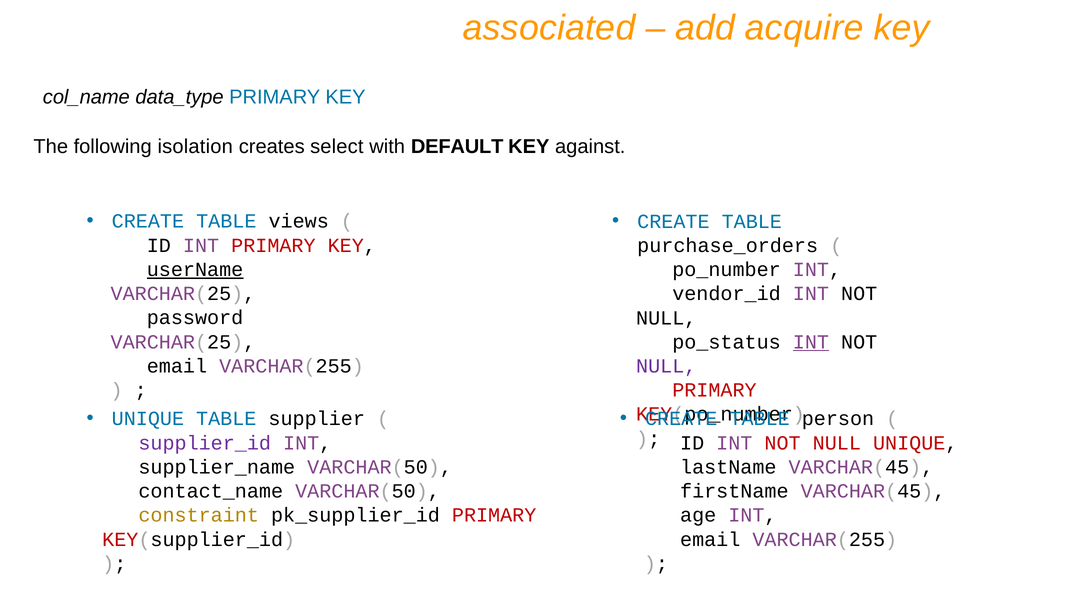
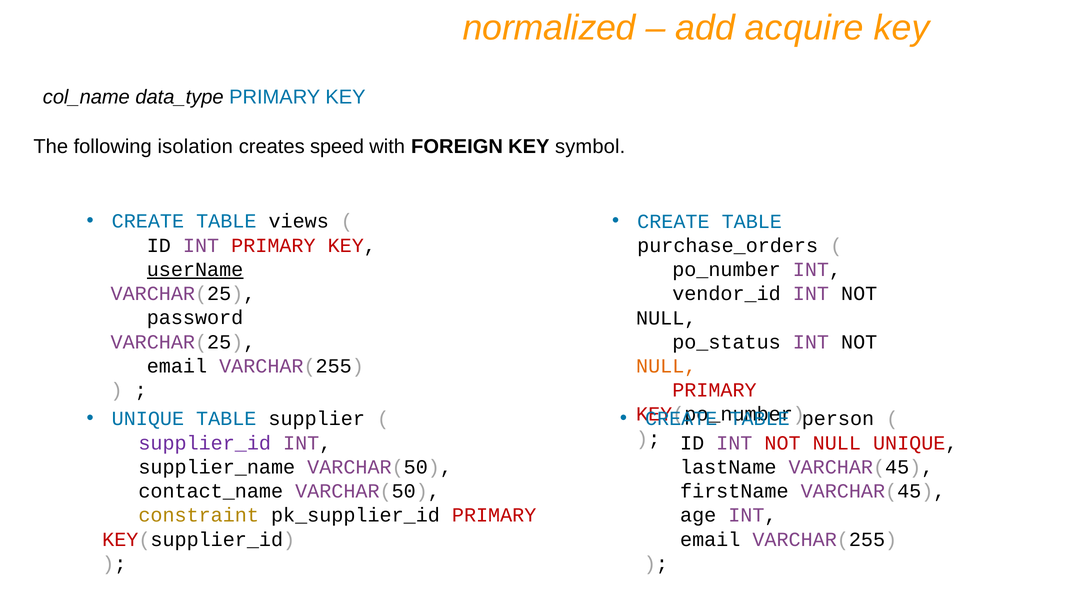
associated: associated -> normalized (549, 28)
select: select -> speed (337, 147)
DEFAULT: DEFAULT -> FOREIGN (457, 147)
against: against -> symbol (590, 147)
INT underline: present -> none (811, 342)
NULL colour: purple -> orange (666, 366)
